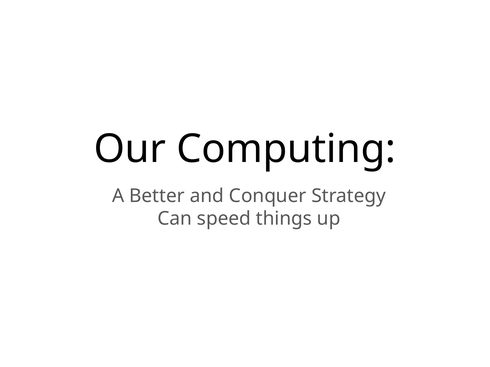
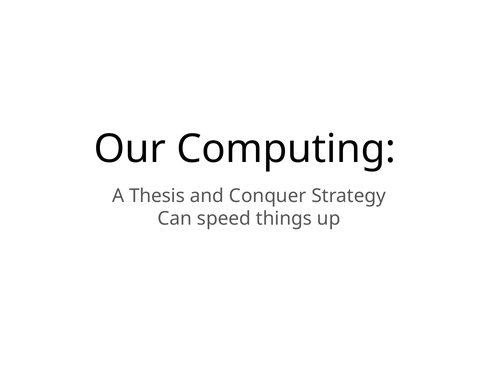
Better: Better -> Thesis (157, 196)
